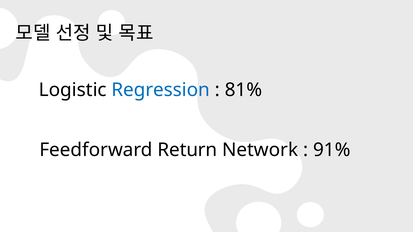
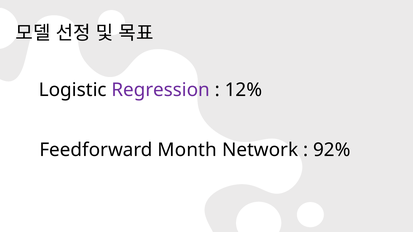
Regression colour: blue -> purple (161, 90)
81%: 81% -> 12% (243, 90)
Return: Return -> Month (187, 150)
91%: 91% -> 92% (332, 150)
